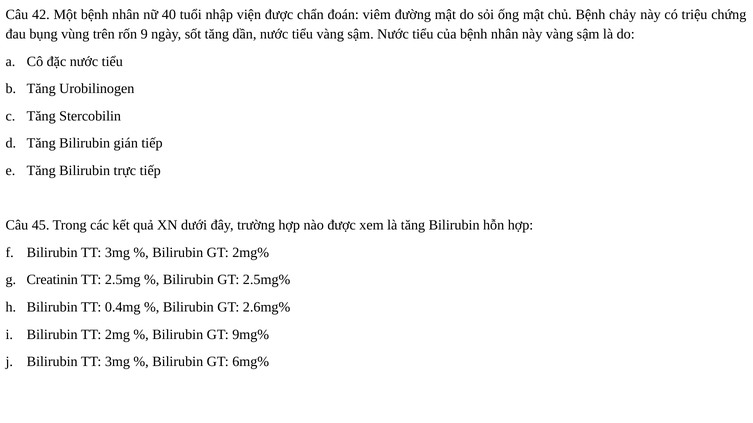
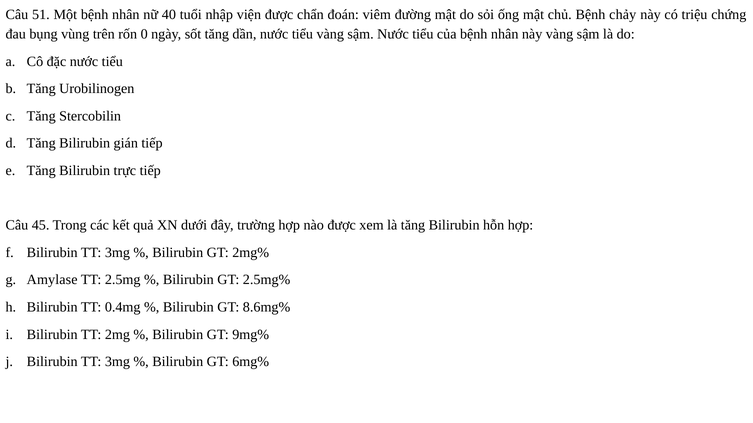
42: 42 -> 51 (41, 15)
9: 9 -> 0 (144, 34)
Creatinin: Creatinin -> Amylase (52, 280)
2.6mg%: 2.6mg% -> 8.6mg% (267, 307)
